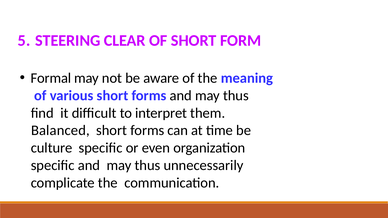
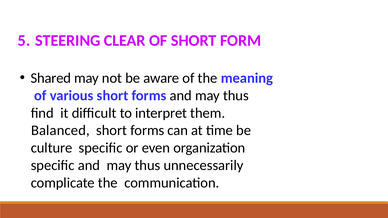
Formal: Formal -> Shared (51, 78)
